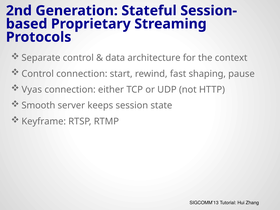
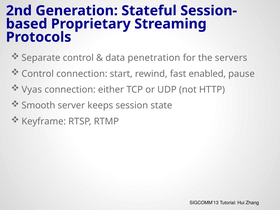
architecture: architecture -> penetration (154, 58)
context: context -> servers (231, 58)
shaping: shaping -> enabled (207, 74)
